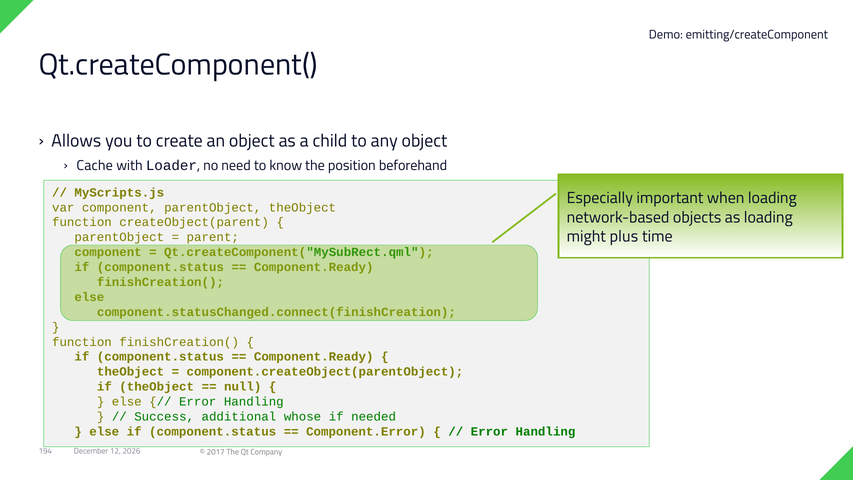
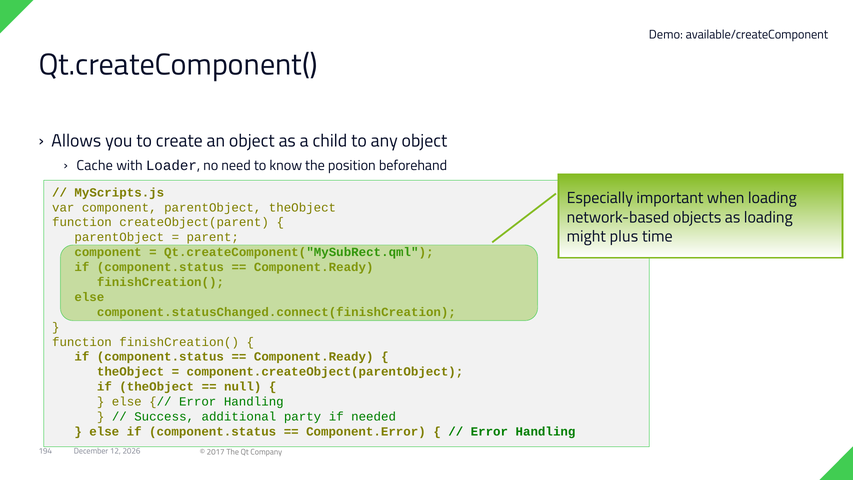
emitting/createComponent: emitting/createComponent -> available/createComponent (757, 35)
whose: whose -> party (303, 417)
